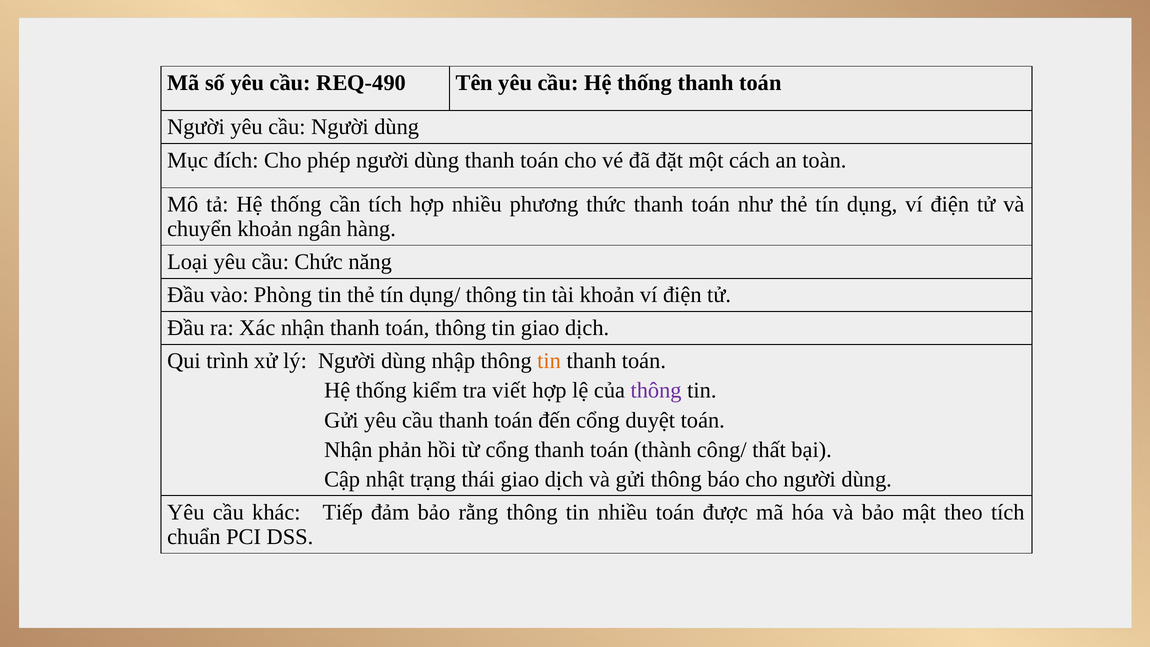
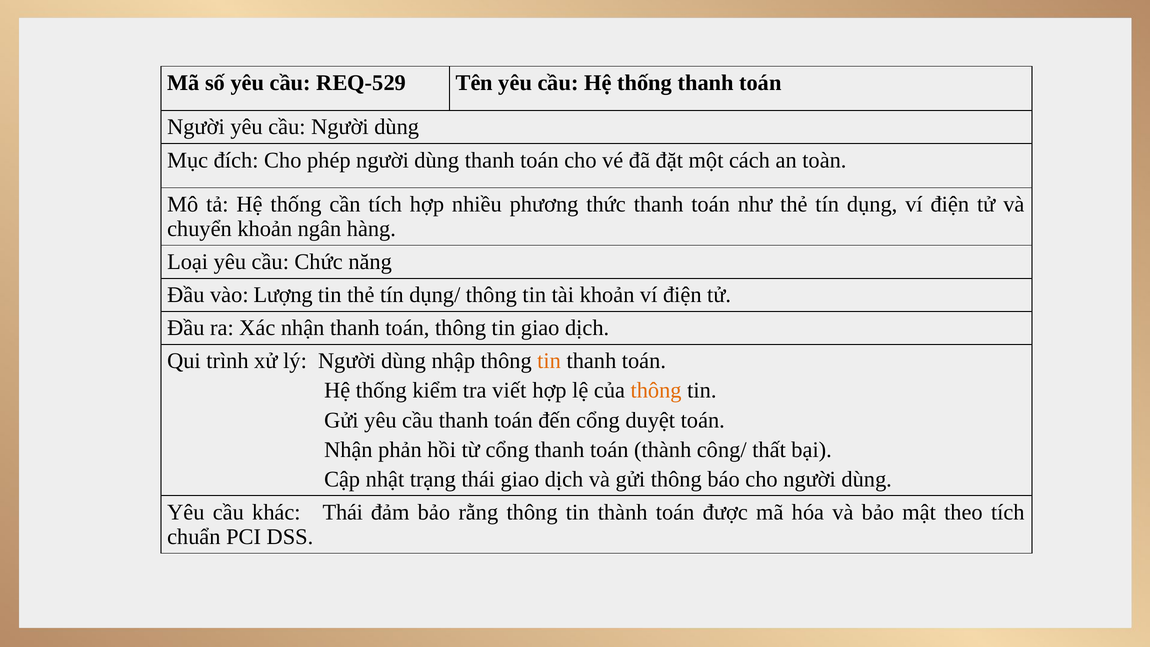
REQ-490: REQ-490 -> REQ-529 (361, 83)
Phòng: Phòng -> Lượng (283, 295)
thông colour: purple -> orange (656, 391)
khác Tiếp: Tiếp -> Thái (343, 512)
tin nhiều: nhiều -> thành (623, 512)
